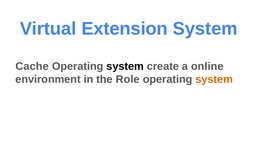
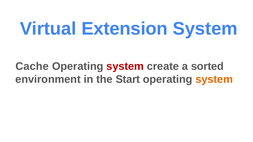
system colour: black -> red (125, 66)
online: online -> sorted (207, 66)
Role: Role -> Start (128, 79)
